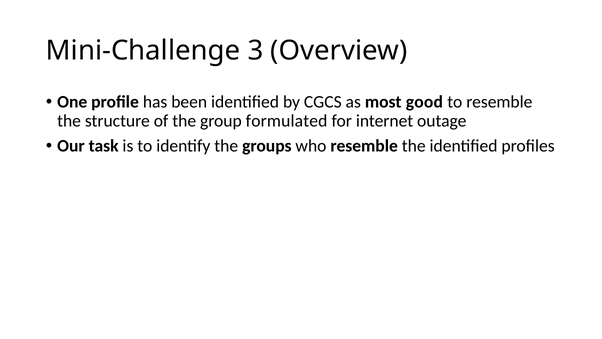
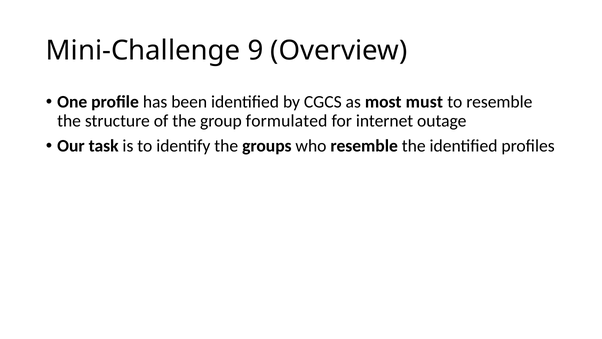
3: 3 -> 9 (255, 51)
good: good -> must (424, 102)
